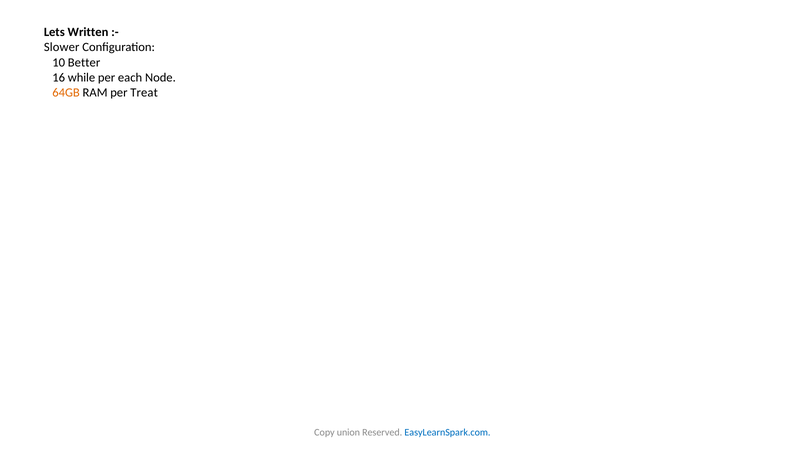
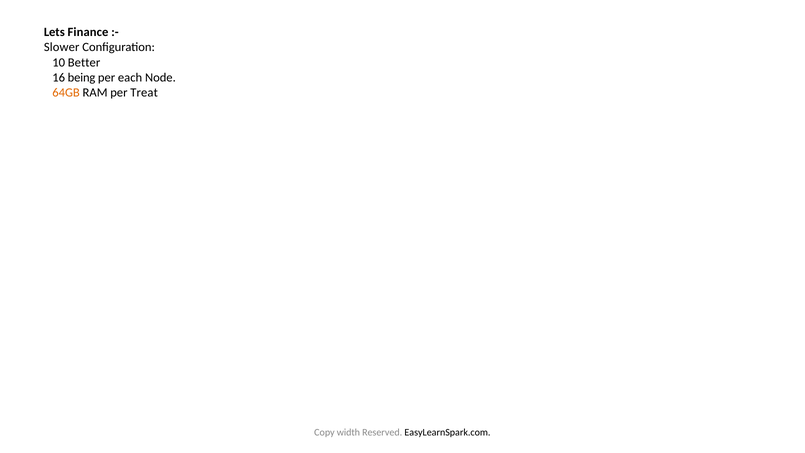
Written: Written -> Finance (88, 32)
while: while -> being (82, 77)
union: union -> width (348, 432)
EasyLearnSpark.com colour: blue -> black (447, 432)
